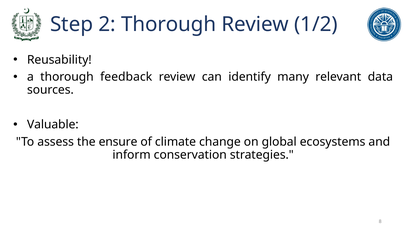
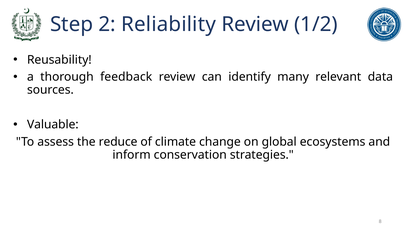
2 Thorough: Thorough -> Reliability (169, 24)
ensure: ensure -> reduce (118, 142)
